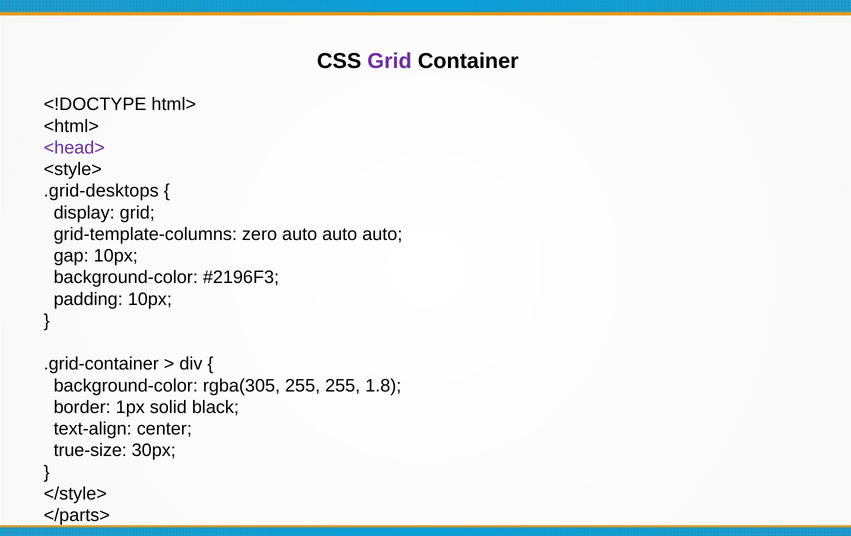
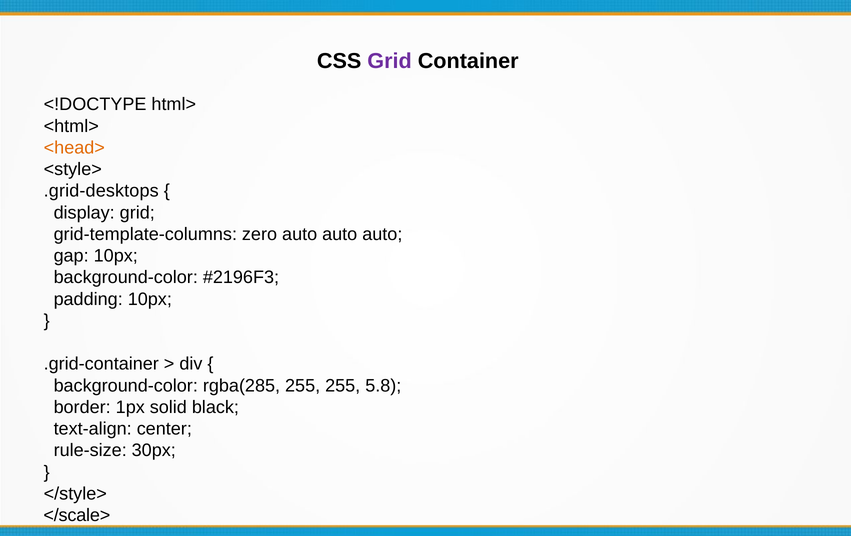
<head> colour: purple -> orange (74, 148)
rgba(305: rgba(305 -> rgba(285 (241, 386)
1.8: 1.8 -> 5.8 (383, 386)
true-size: true-size -> rule-size (90, 451)
</parts>: </parts> -> </scale> (77, 515)
